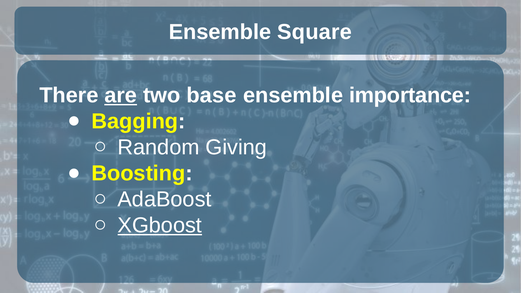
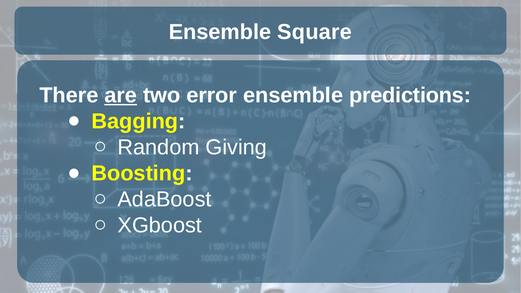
base: base -> error (212, 95)
importance: importance -> predictions (410, 95)
XGboost underline: present -> none (160, 226)
